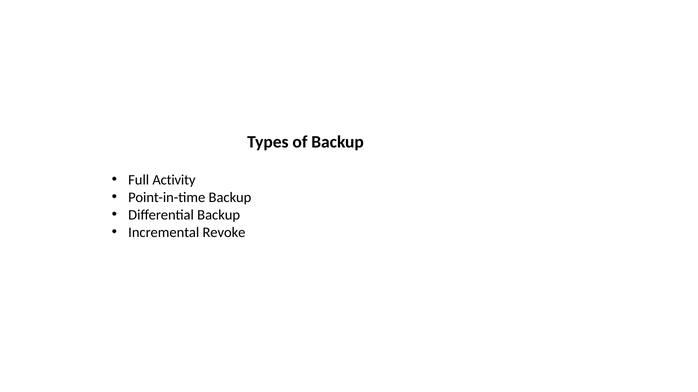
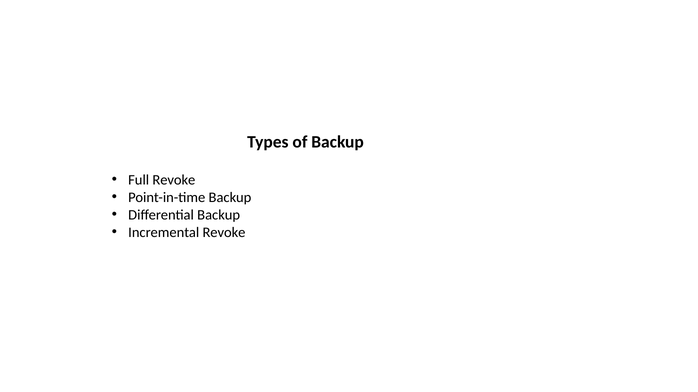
Full Activity: Activity -> Revoke (174, 180)
